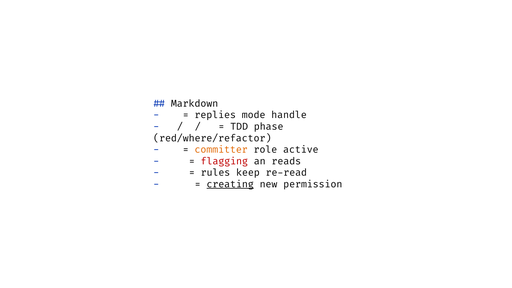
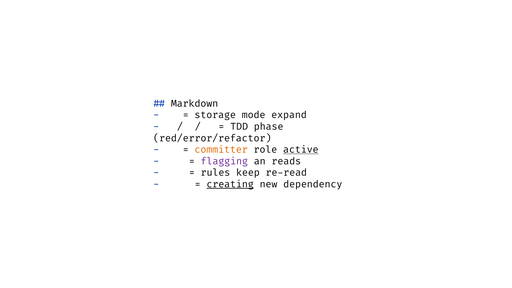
replies: replies -> storage (215, 115)
handle: handle -> expand (289, 115)
red/where/refactor: red/where/refactor -> red/error/refactor (212, 138)
active underline: none -> present (301, 150)
flagging colour: red -> purple (224, 161)
permission: permission -> dependency (313, 184)
